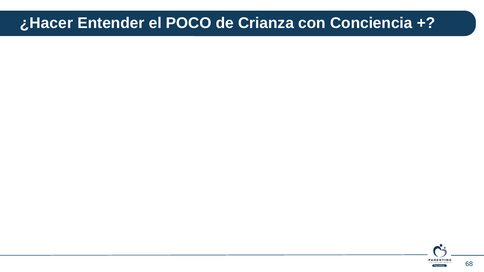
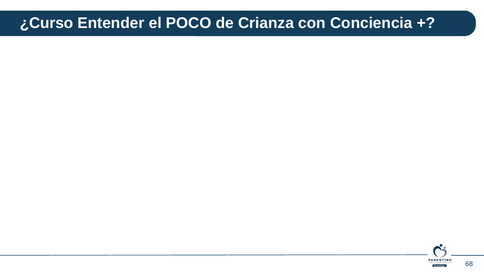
¿Hacer: ¿Hacer -> ¿Curso (47, 23)
